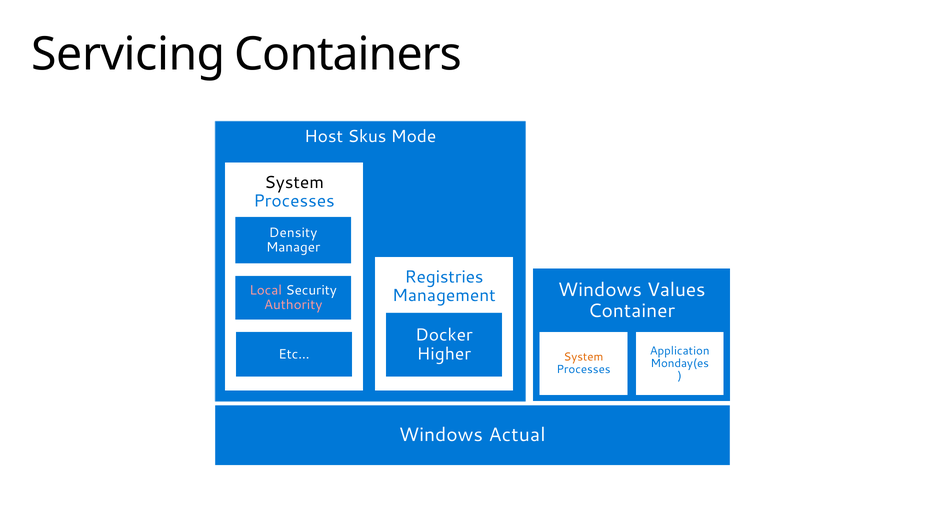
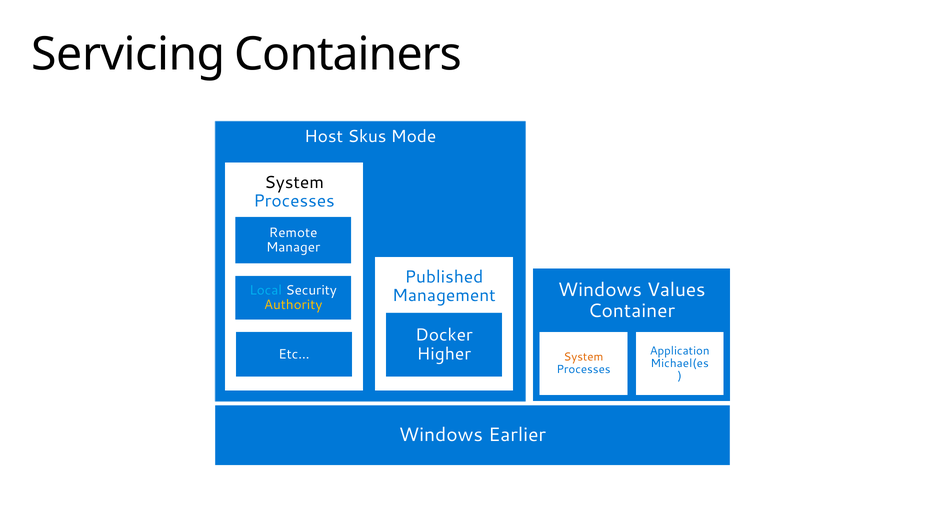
Density: Density -> Remote (293, 233)
Registries: Registries -> Published (444, 277)
Local colour: pink -> light blue (266, 290)
Authority colour: pink -> yellow (293, 305)
Monday(es: Monday(es -> Michael(es (680, 363)
Actual: Actual -> Earlier (517, 435)
